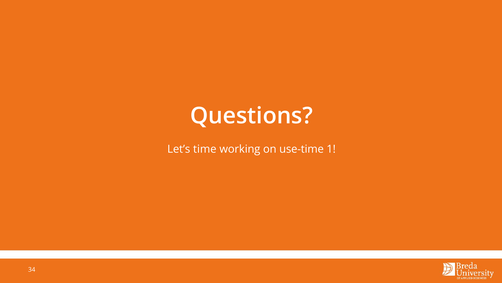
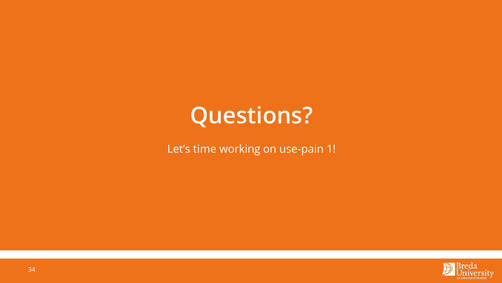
use-time: use-time -> use-pain (301, 149)
